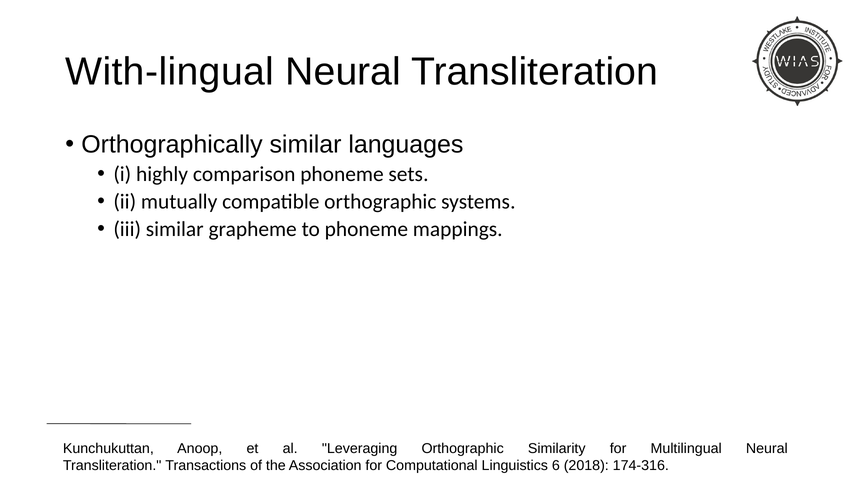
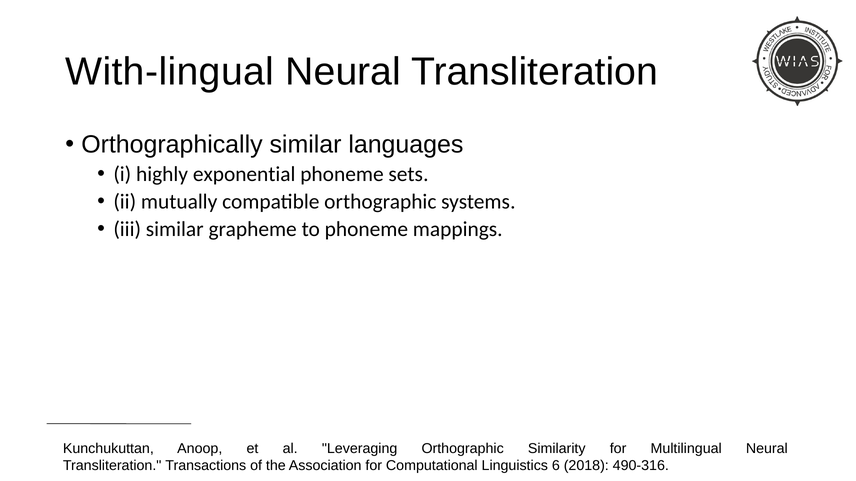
comparison: comparison -> exponential (244, 174)
174-316: 174-316 -> 490-316 (641, 466)
